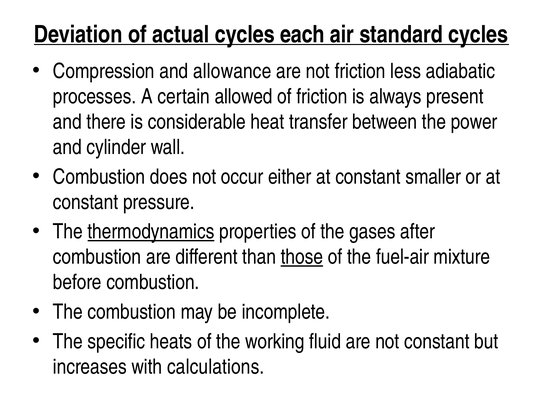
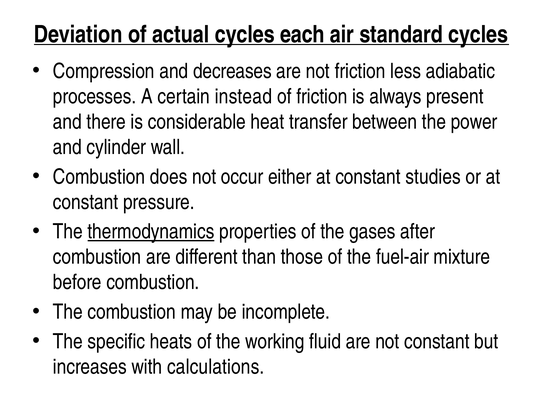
allowance: allowance -> decreases (232, 71)
allowed: allowed -> instead (243, 97)
smaller: smaller -> studies (433, 177)
those underline: present -> none (302, 257)
